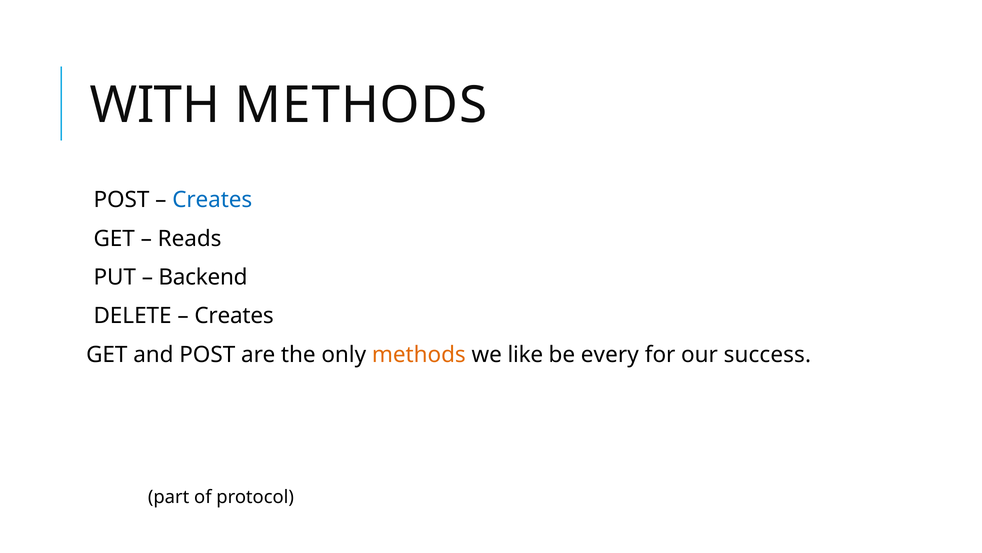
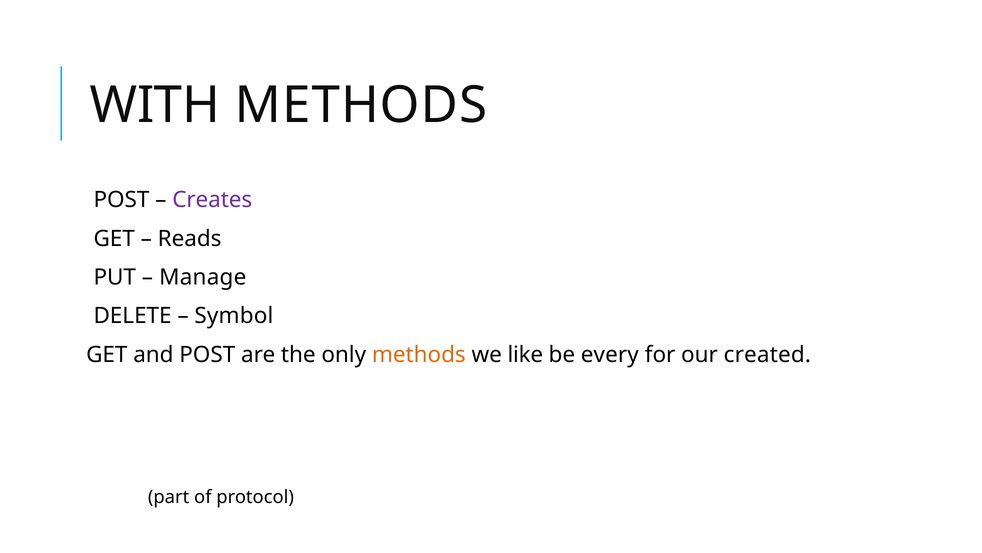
Creates colour: blue -> purple (212, 200)
Backend: Backend -> Manage (203, 277)
Creates: Creates -> Symbol (234, 316)
success: success -> created (767, 354)
